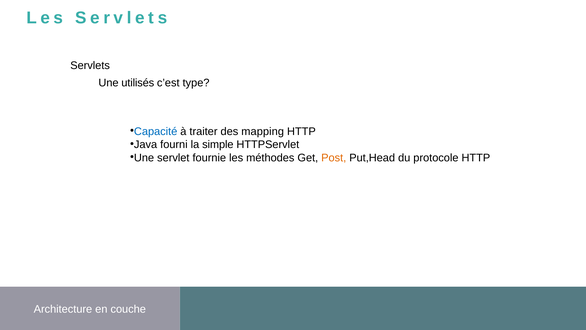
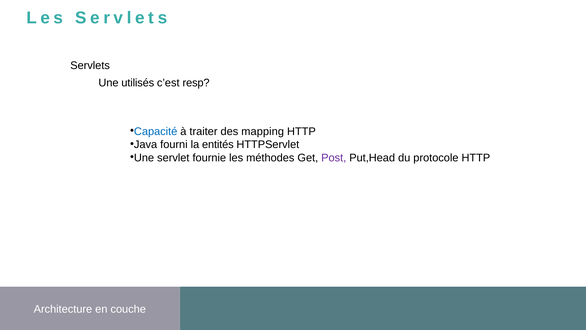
type: type -> resp (196, 83)
simple: simple -> entités (218, 144)
Post colour: orange -> purple (334, 158)
